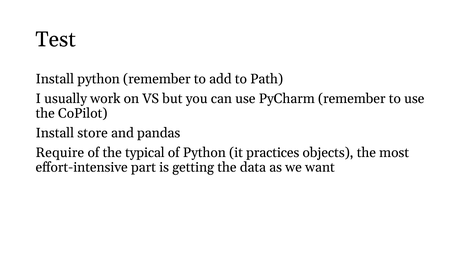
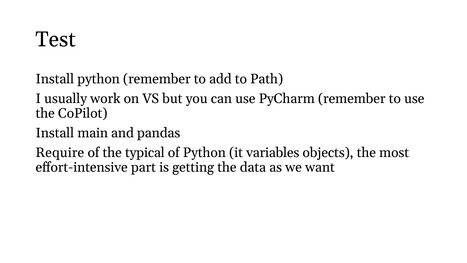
store: store -> main (93, 133)
practices: practices -> variables (273, 152)
